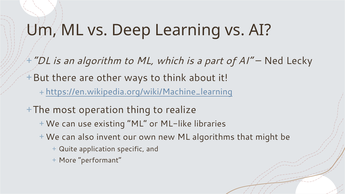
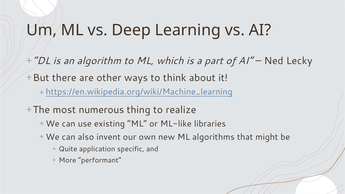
operation: operation -> numerous (101, 110)
